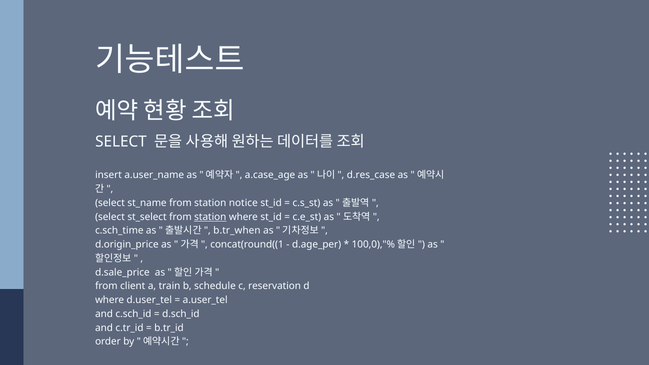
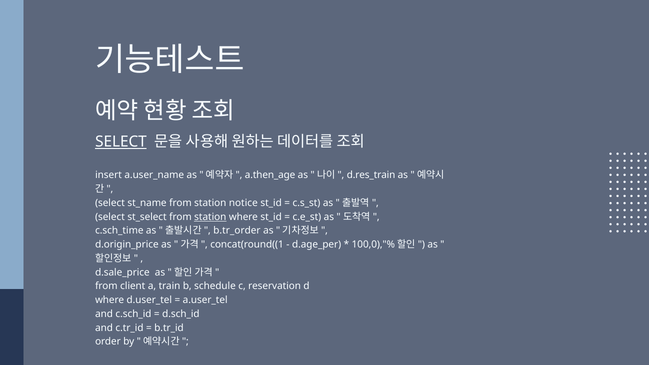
SELECT underline: none -> present (121, 142)
a.case_age: a.case_age -> a.then_age (270, 175)
d.res_case: d.res_case -> d.res_train (371, 175)
b.tr_when: b.tr_when -> b.tr_order (237, 231)
